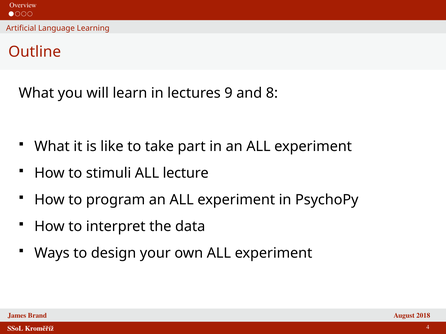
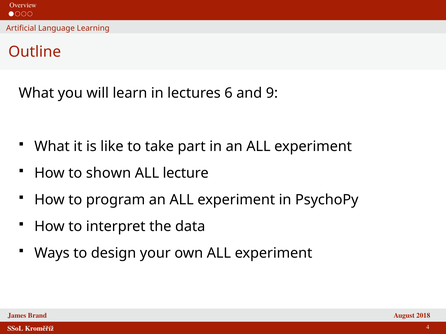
9: 9 -> 6 (229, 93)
8: 8 -> 9 (272, 93)
stimuli: stimuli -> shown (109, 173)
